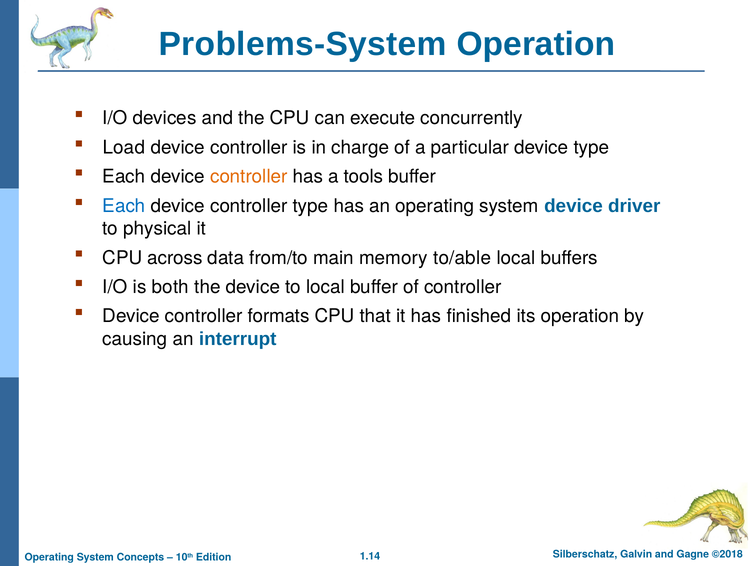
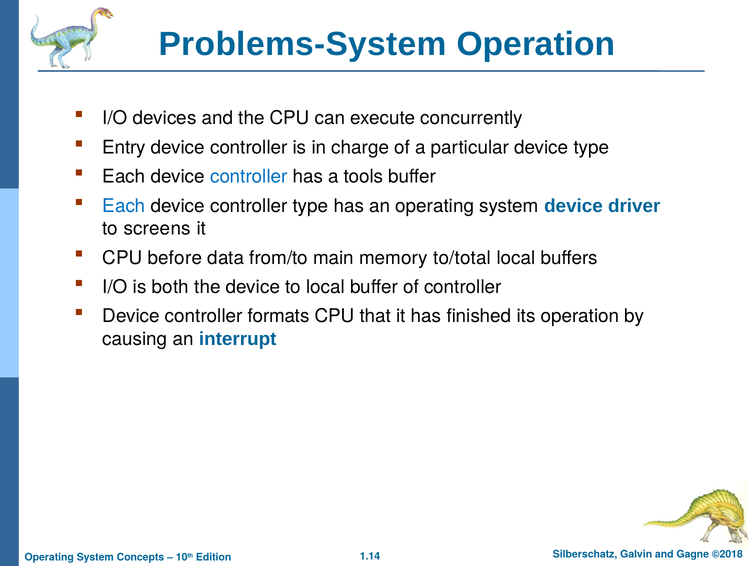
Load: Load -> Entry (124, 148)
controller colour: orange -> blue (249, 177)
physical: physical -> screens (157, 229)
across: across -> before (175, 258)
to/able: to/able -> to/total (462, 258)
